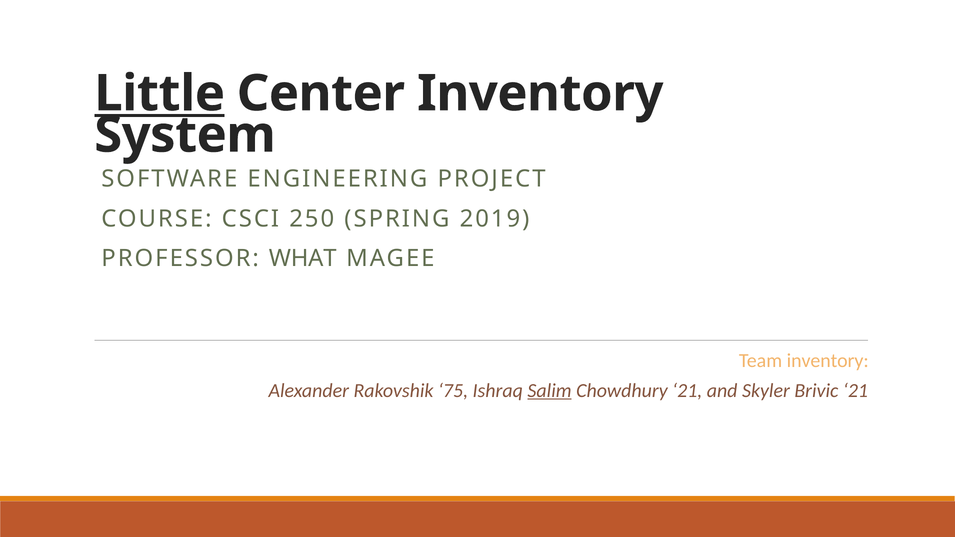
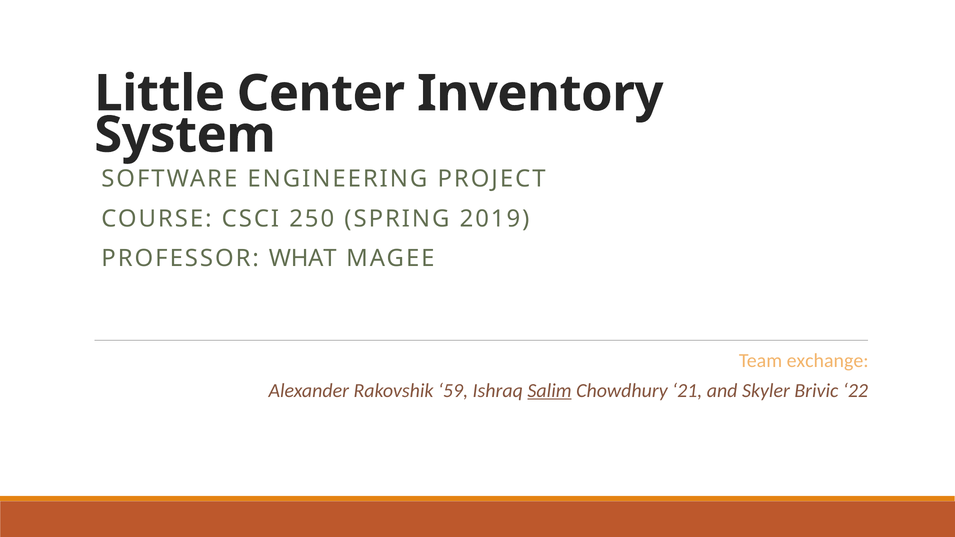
Little underline: present -> none (160, 94)
Team inventory: inventory -> exchange (828, 361)
75: 75 -> 59 (453, 391)
Brivic 21: 21 -> 22 (855, 391)
